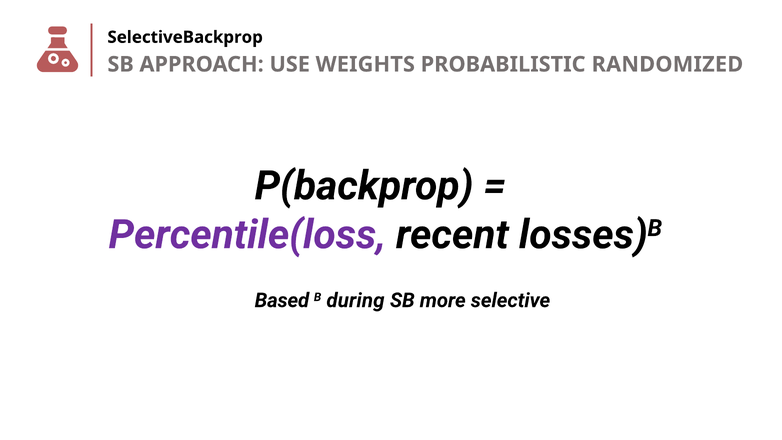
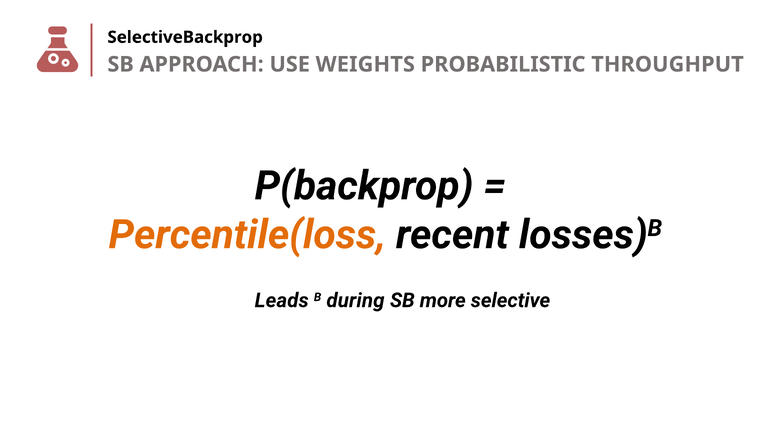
RANDOMIZED: RANDOMIZED -> THROUGHPUT (667, 64)
Percentile(loss colour: purple -> orange (247, 235)
Based: Based -> Leads (282, 300)
